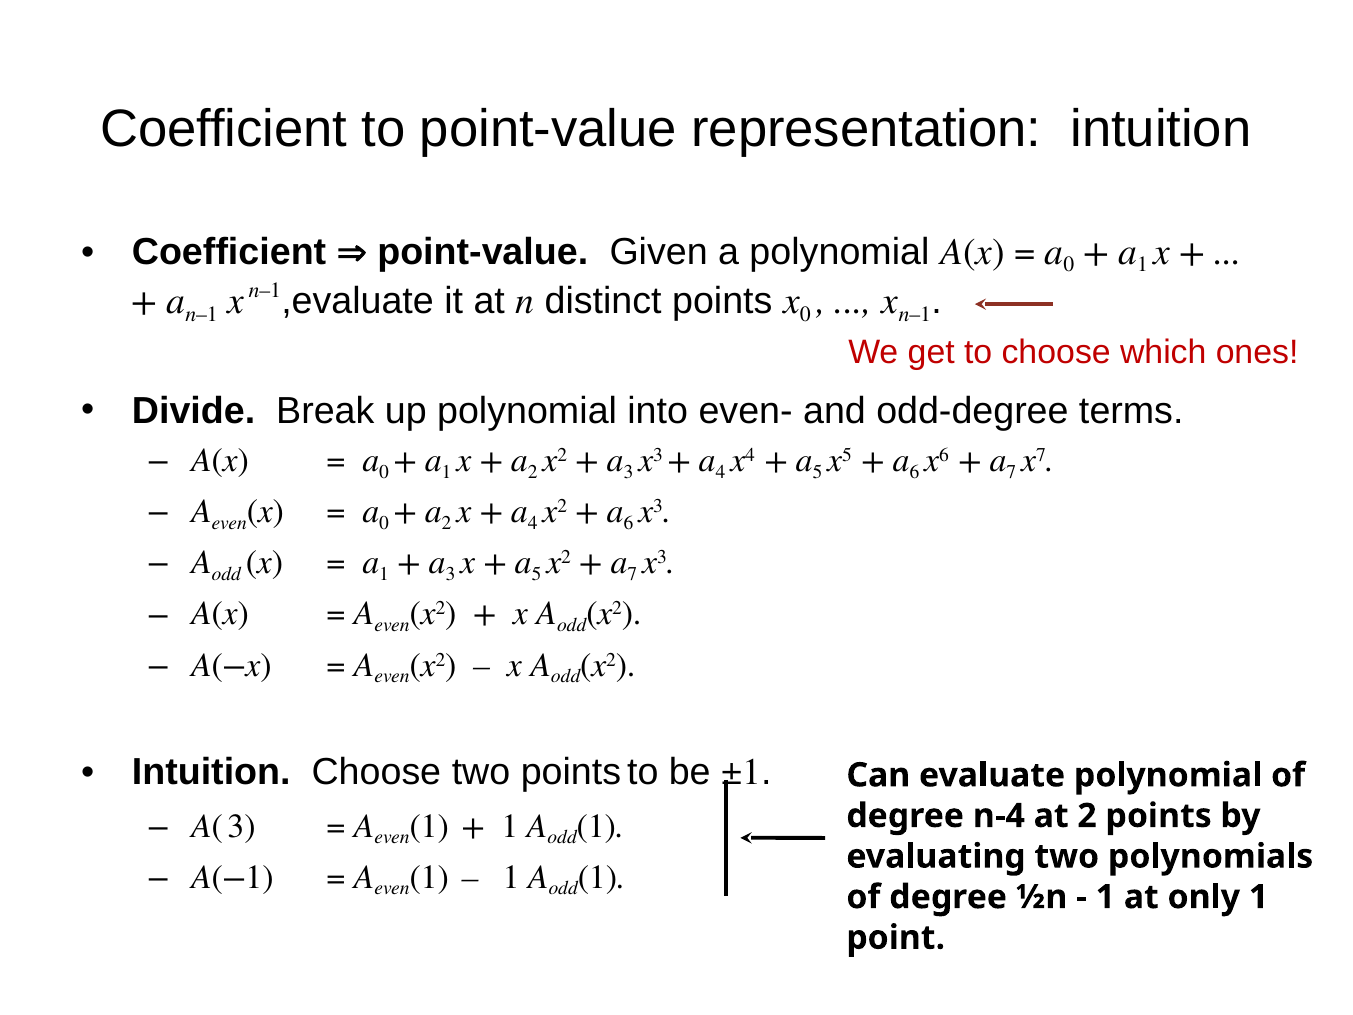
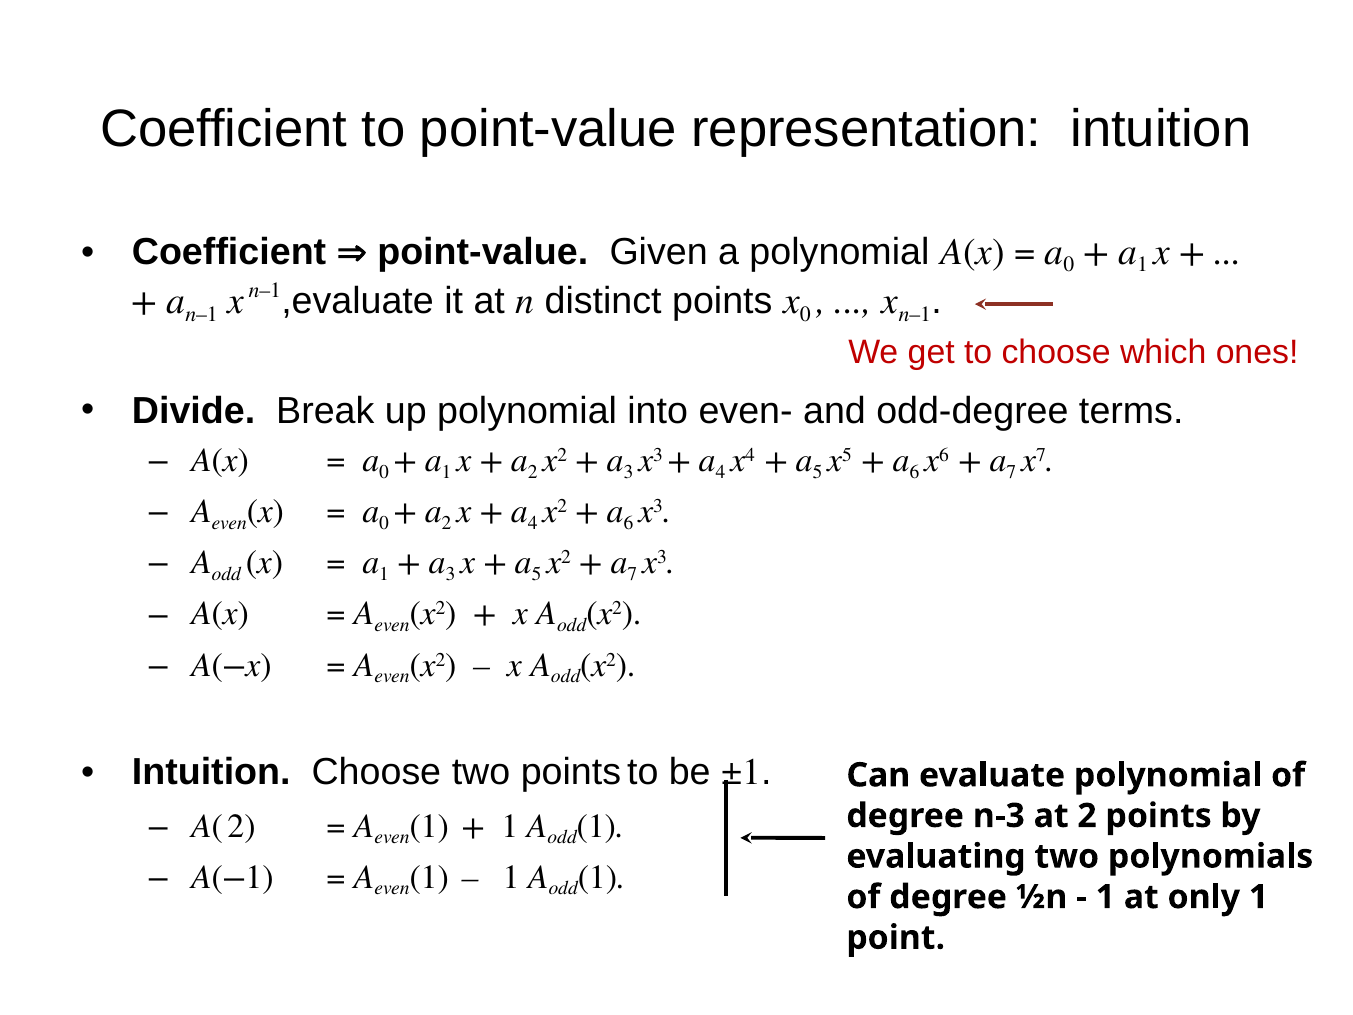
n-4: n-4 -> n-3 (999, 816)
A( 3: 3 -> 2 (241, 826)
